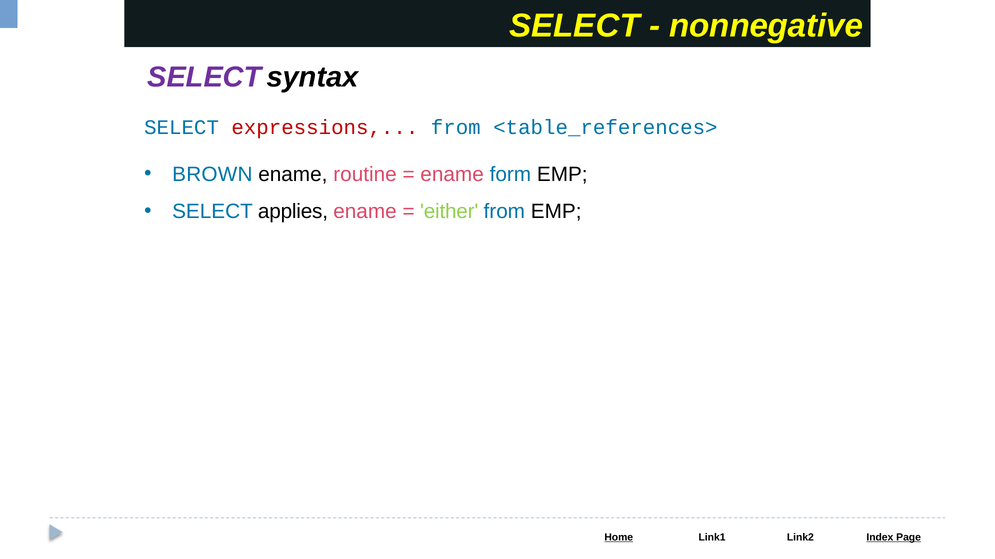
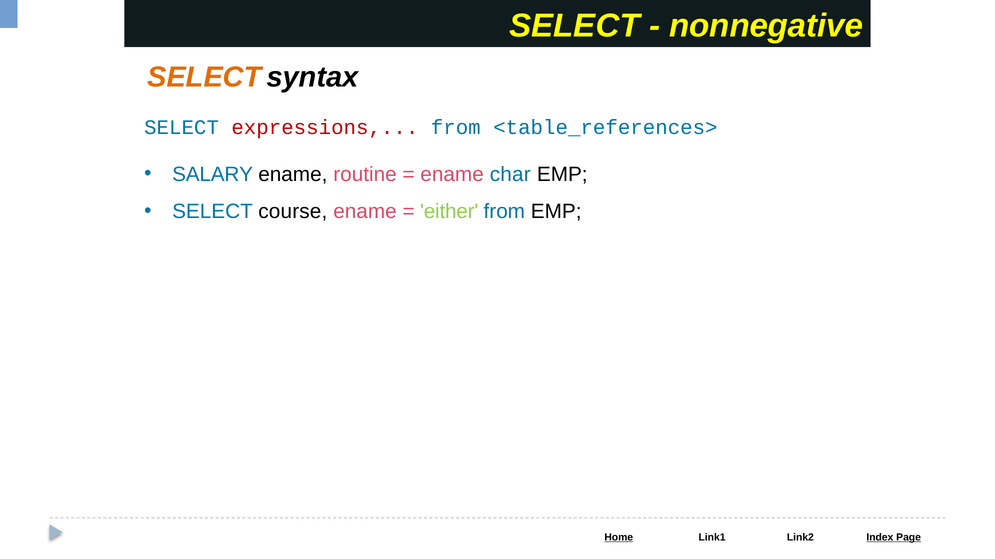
SELECT colour: purple -> orange (204, 77)
BROWN: BROWN -> SALARY (213, 175)
form: form -> char (510, 175)
applies: applies -> course (293, 212)
